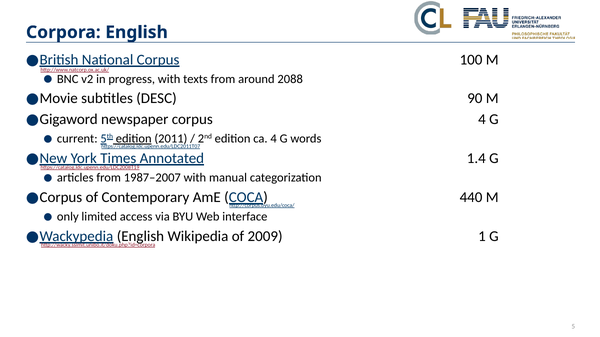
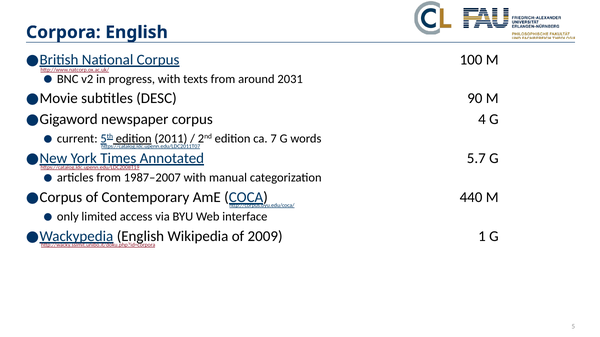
2088: 2088 -> 2031 (290, 79)
ca 4: 4 -> 7 (274, 139)
1.4: 1.4 -> 5.7 (476, 159)
